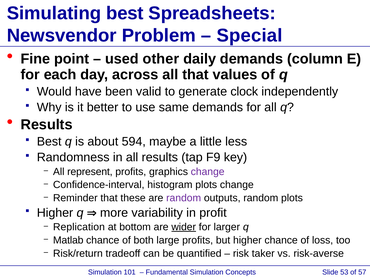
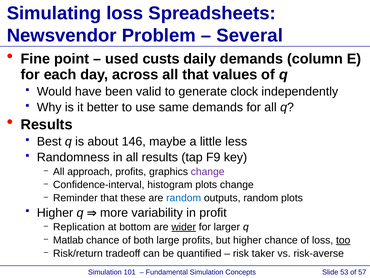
Simulating best: best -> loss (125, 13)
Special: Special -> Several (250, 36)
other: other -> custs (161, 59)
594: 594 -> 146 (134, 141)
represent: represent -> approach (90, 171)
random colour: purple -> blue (184, 198)
too underline: none -> present (343, 240)
